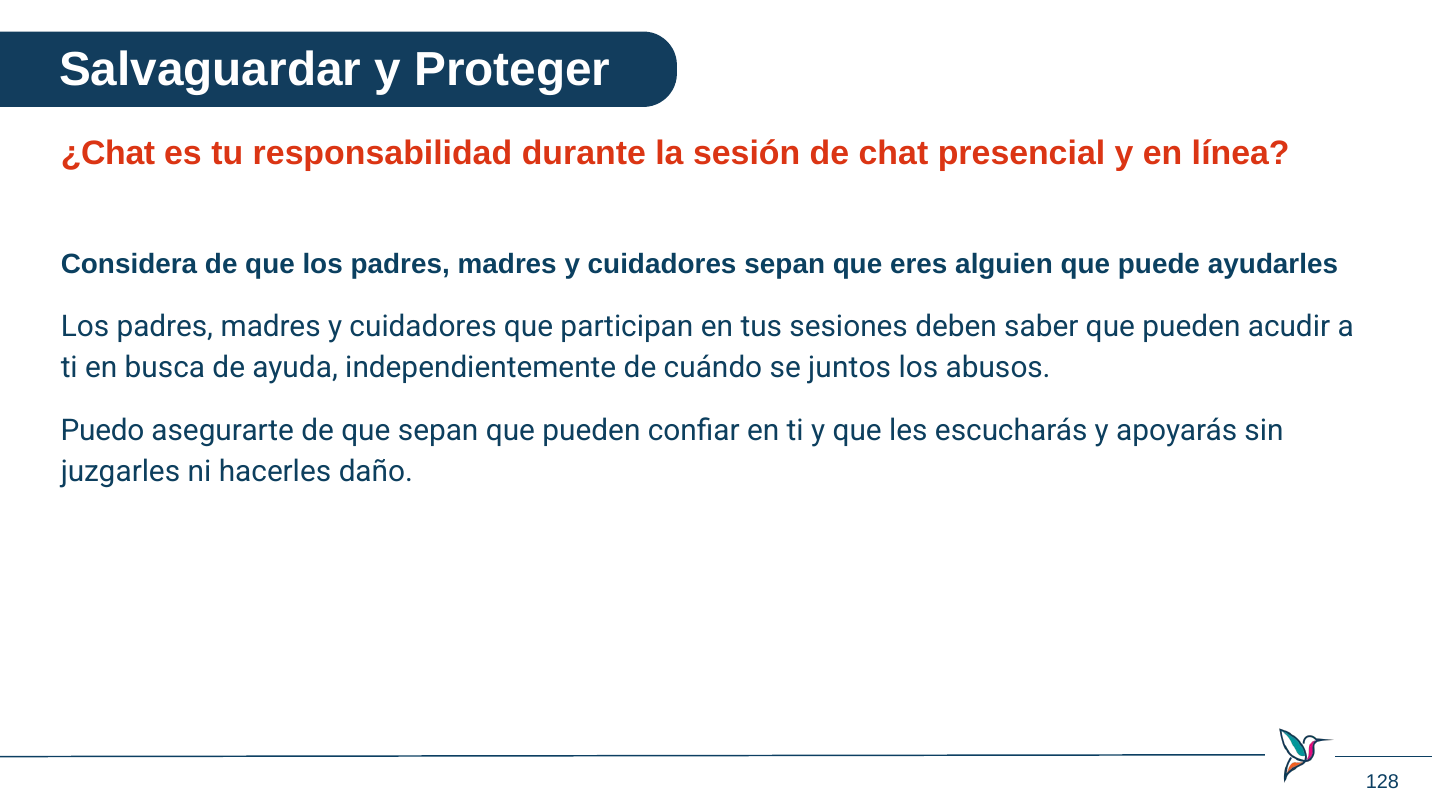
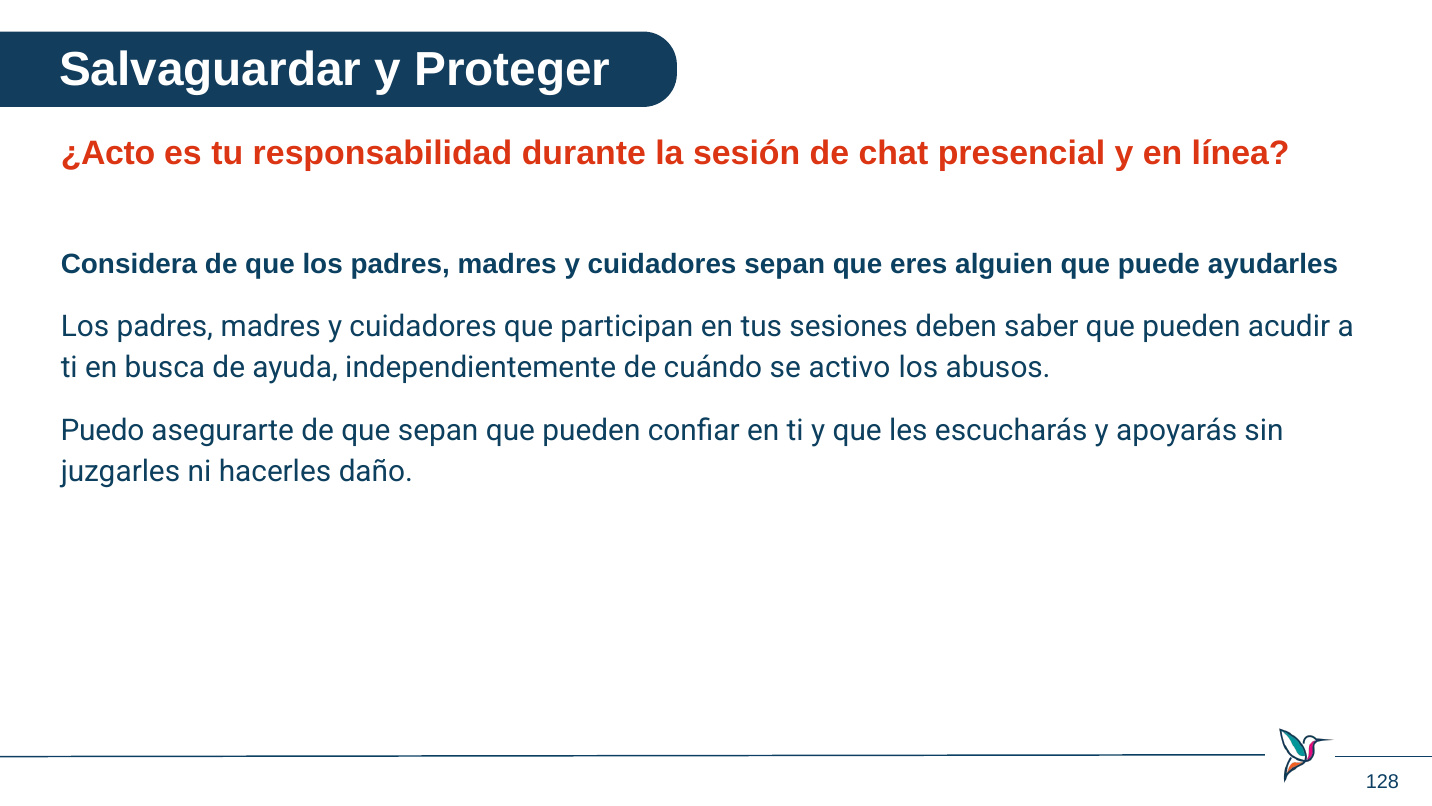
¿Chat: ¿Chat -> ¿Acto (108, 154)
juntos: juntos -> activo (850, 367)
